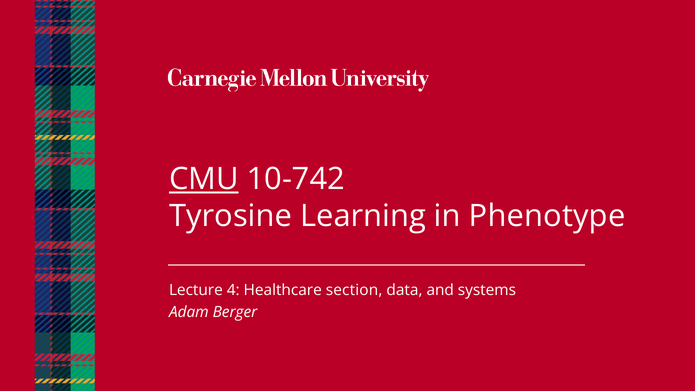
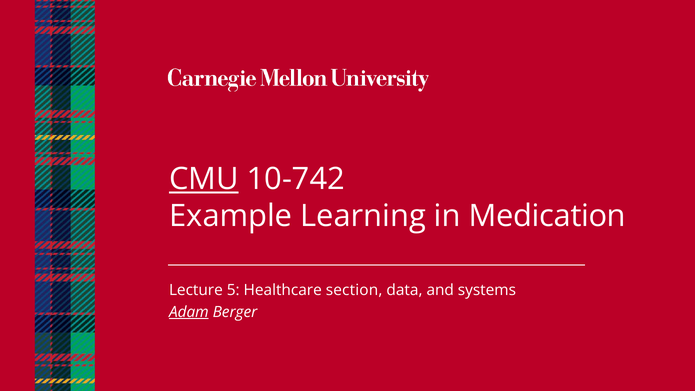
Tyrosine: Tyrosine -> Example (231, 216)
Phenotype: Phenotype -> Medication (547, 216)
4: 4 -> 5 (233, 290)
Adam underline: none -> present (189, 312)
